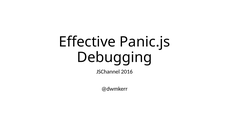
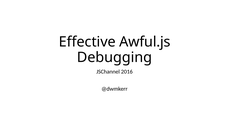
Panic.js: Panic.js -> Awful.js (145, 42)
